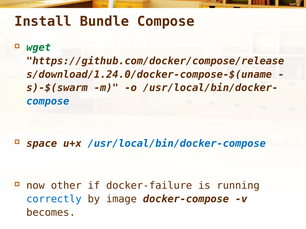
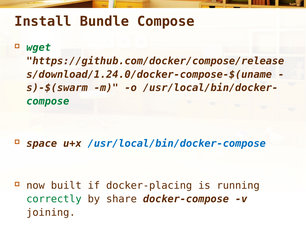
compose colour: blue -> green (48, 102)
other: other -> built (66, 186)
docker-failure: docker-failure -> docker-placing (149, 186)
correctly colour: blue -> green (54, 199)
image: image -> share (121, 199)
becomes: becomes -> joining (51, 213)
